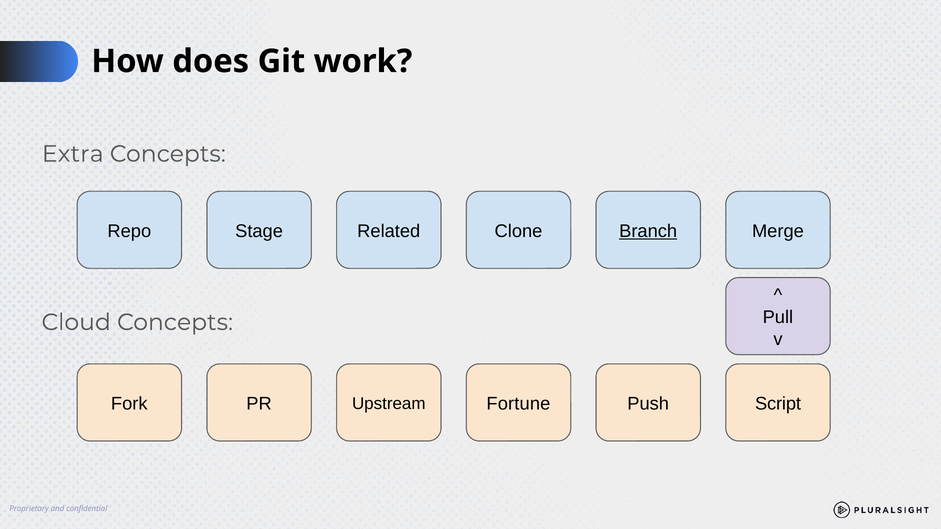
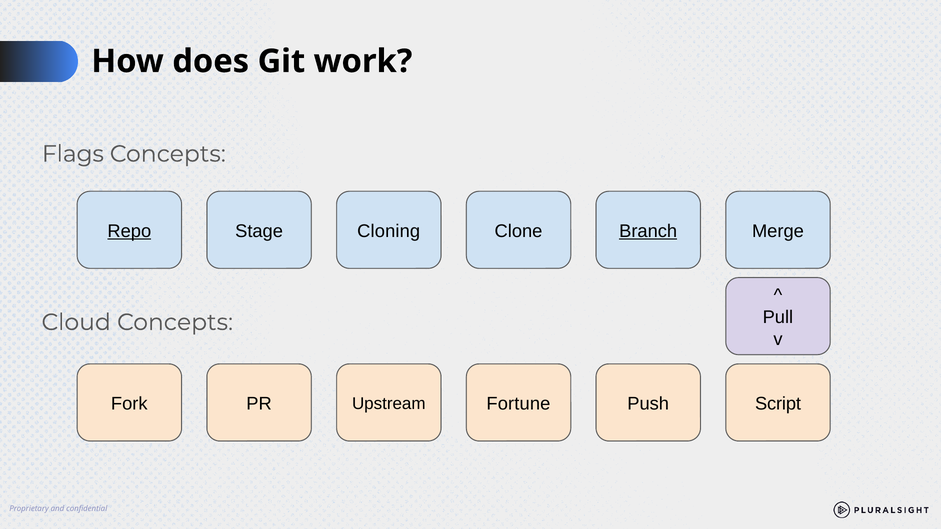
Extra: Extra -> Flags (73, 154)
Repo underline: none -> present (129, 231)
Related: Related -> Cloning (389, 231)
